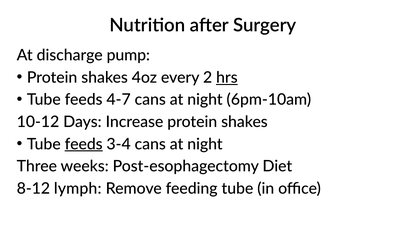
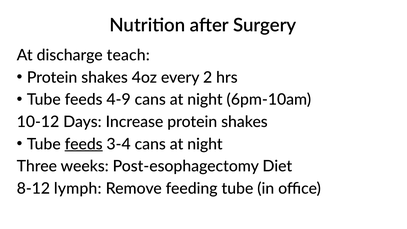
pump: pump -> teach (128, 55)
hrs underline: present -> none (227, 78)
4-7: 4-7 -> 4-9 (119, 100)
